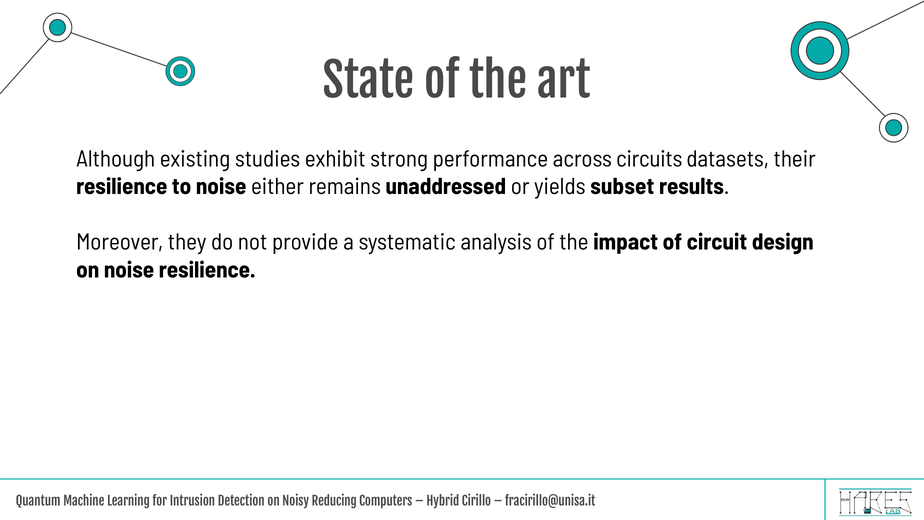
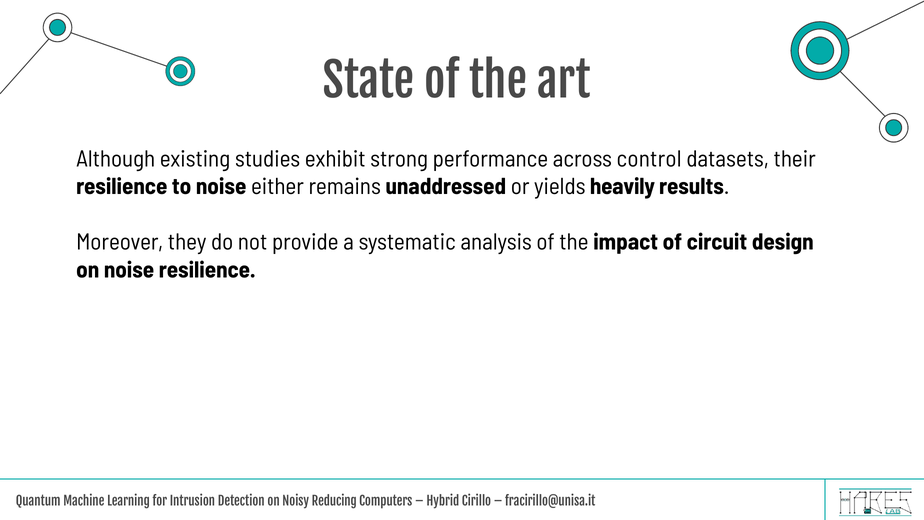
circuits: circuits -> control (649, 159)
subset: subset -> heavily (622, 187)
